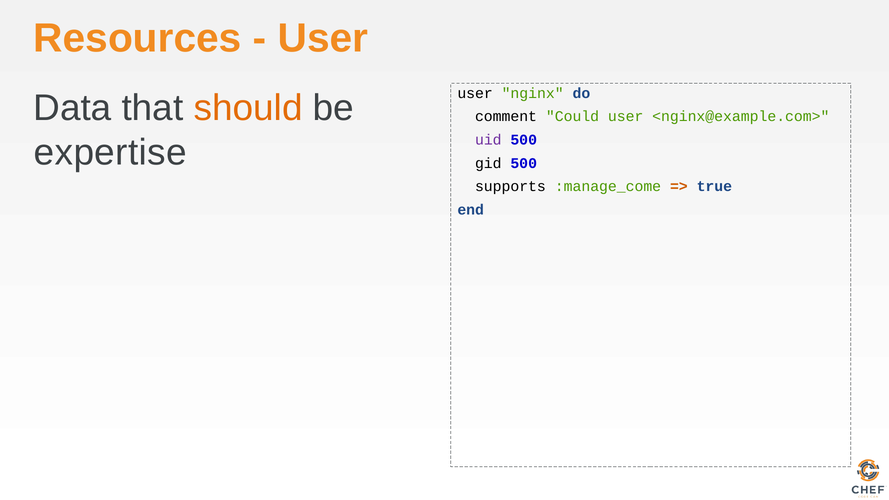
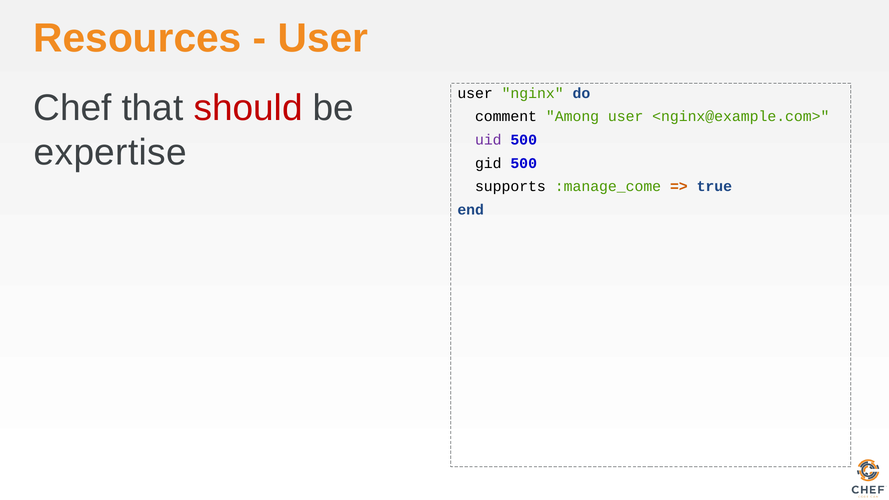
Data: Data -> Chef (72, 108)
should colour: orange -> red (248, 108)
Could: Could -> Among (573, 117)
